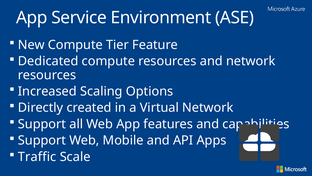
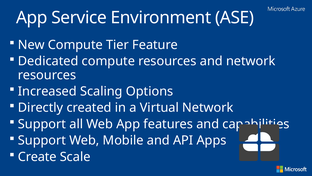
Traffic: Traffic -> Create (37, 156)
